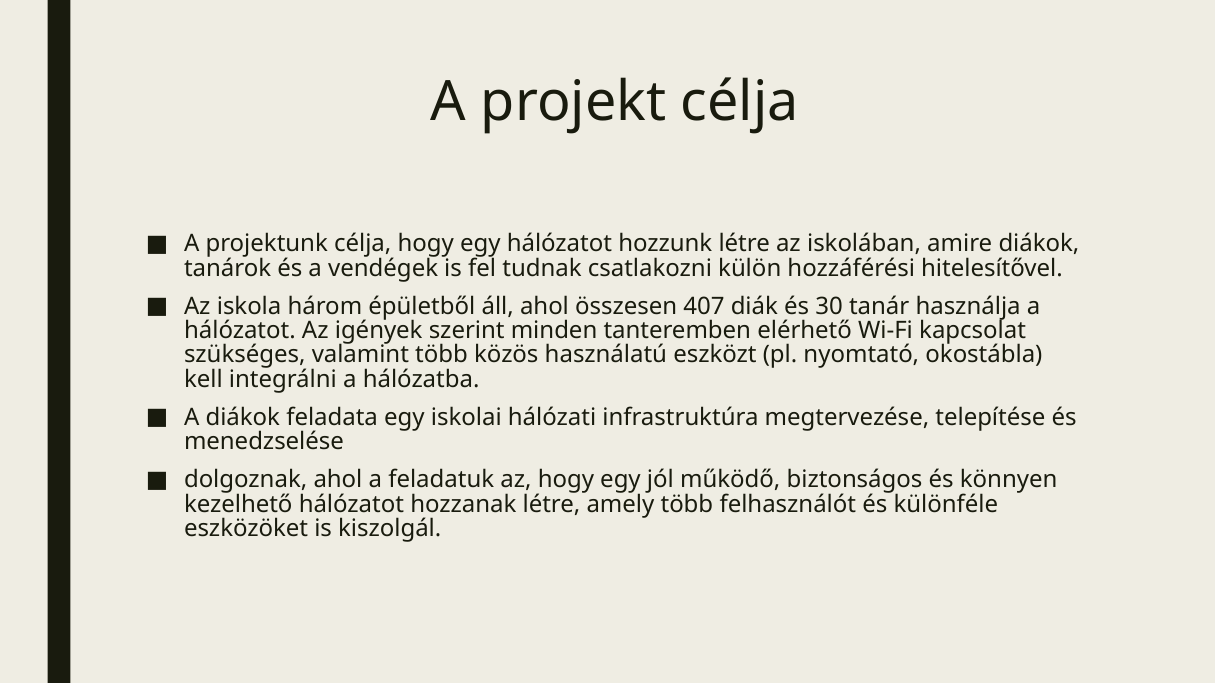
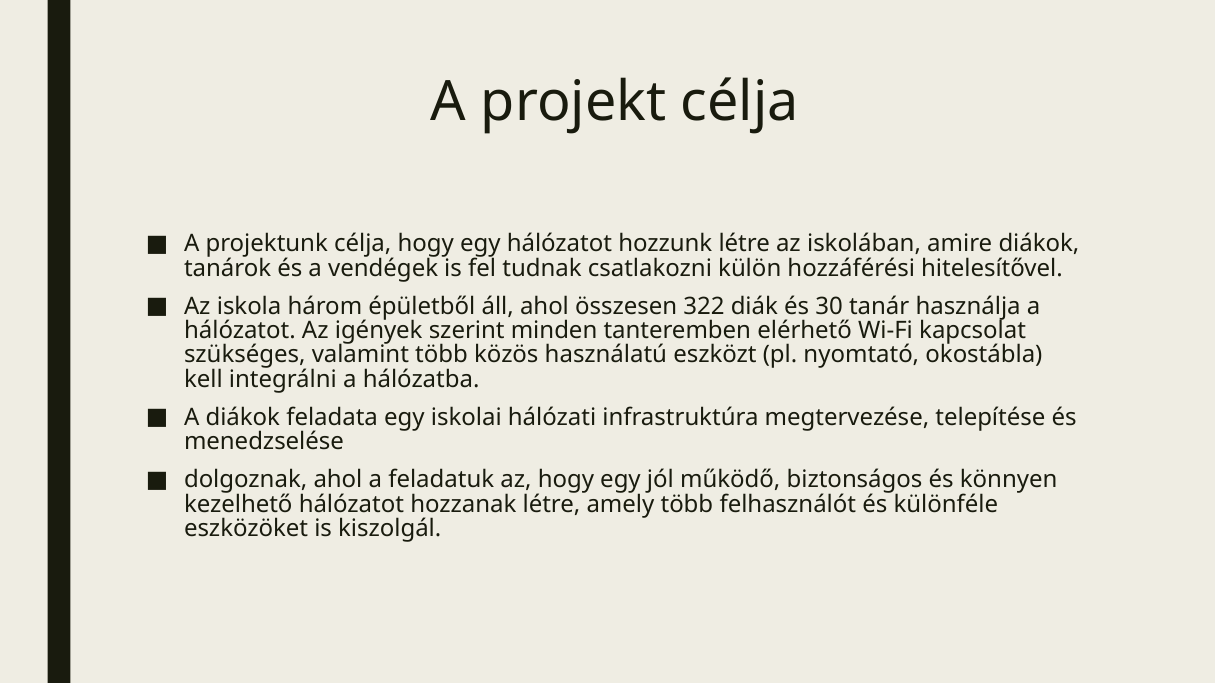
407: 407 -> 322 (704, 306)
